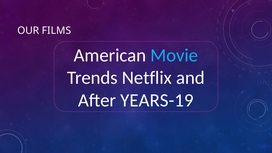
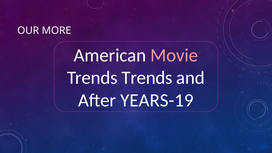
FILMS: FILMS -> MORE (56, 31)
Movie colour: light blue -> pink (174, 55)
Trends Netflix: Netflix -> Trends (147, 78)
